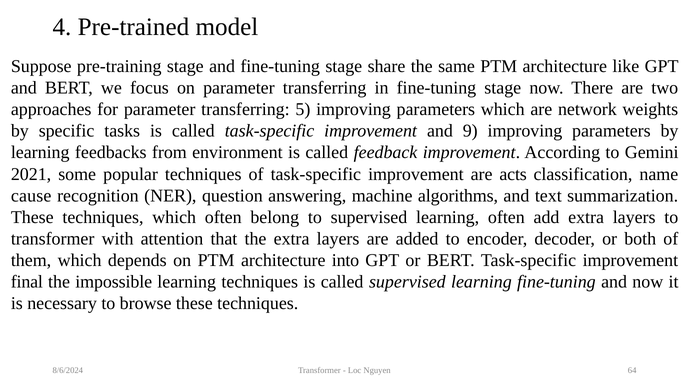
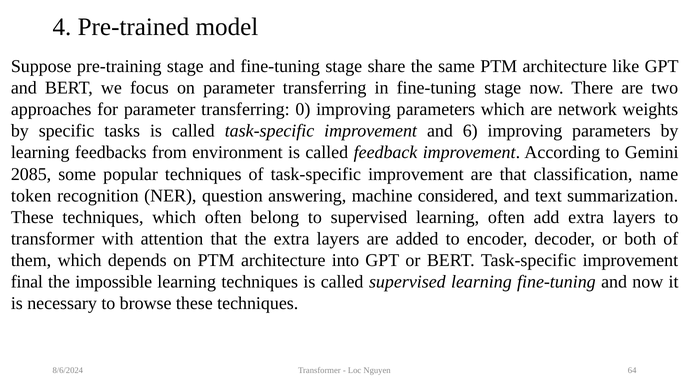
5: 5 -> 0 (303, 109)
9: 9 -> 6 (470, 131)
2021: 2021 -> 2085 (31, 174)
are acts: acts -> that (513, 174)
cause: cause -> token (31, 195)
algorithms: algorithms -> considered (458, 195)
